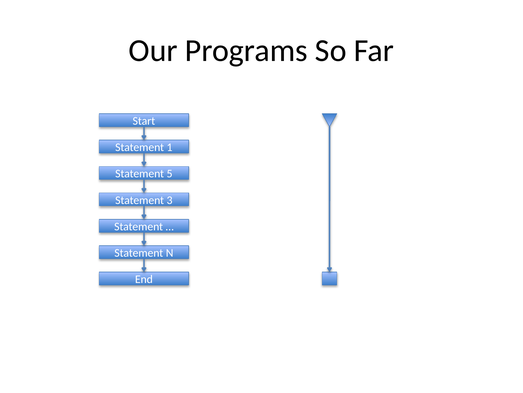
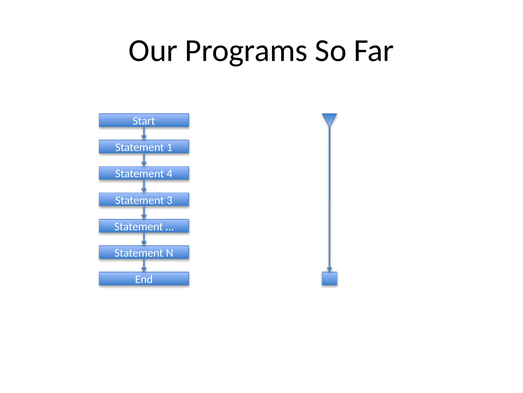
5: 5 -> 4 (170, 173)
